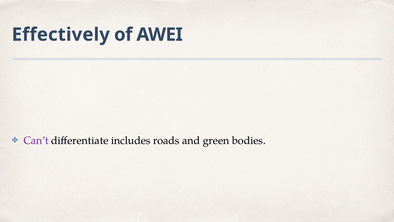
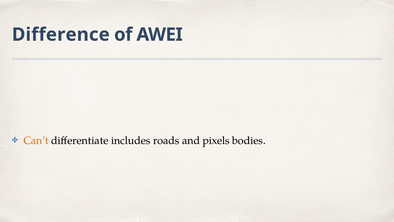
Effectively: Effectively -> Difference (61, 35)
Can’t colour: purple -> orange (36, 140)
green: green -> pixels (216, 140)
